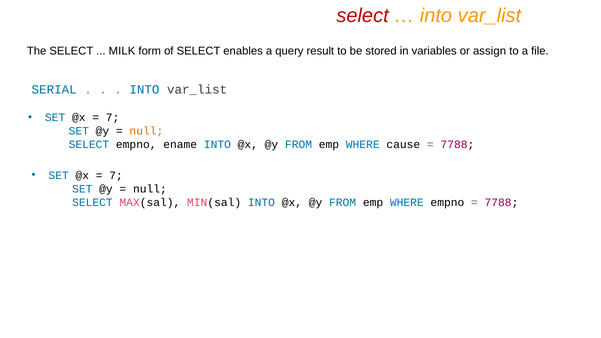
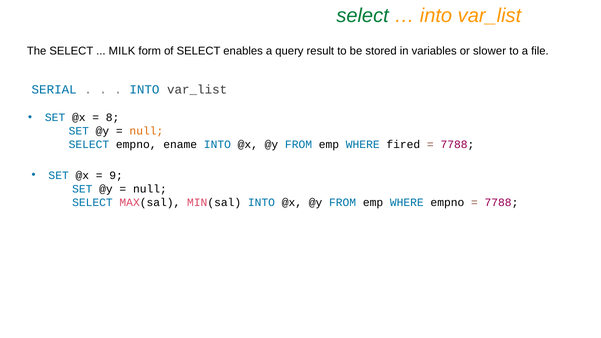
select colour: red -> green (363, 16)
assign: assign -> slower (490, 51)
7: 7 -> 8 (113, 118)
cause: cause -> fired (403, 145)
7: 7 -> 9 (116, 175)
